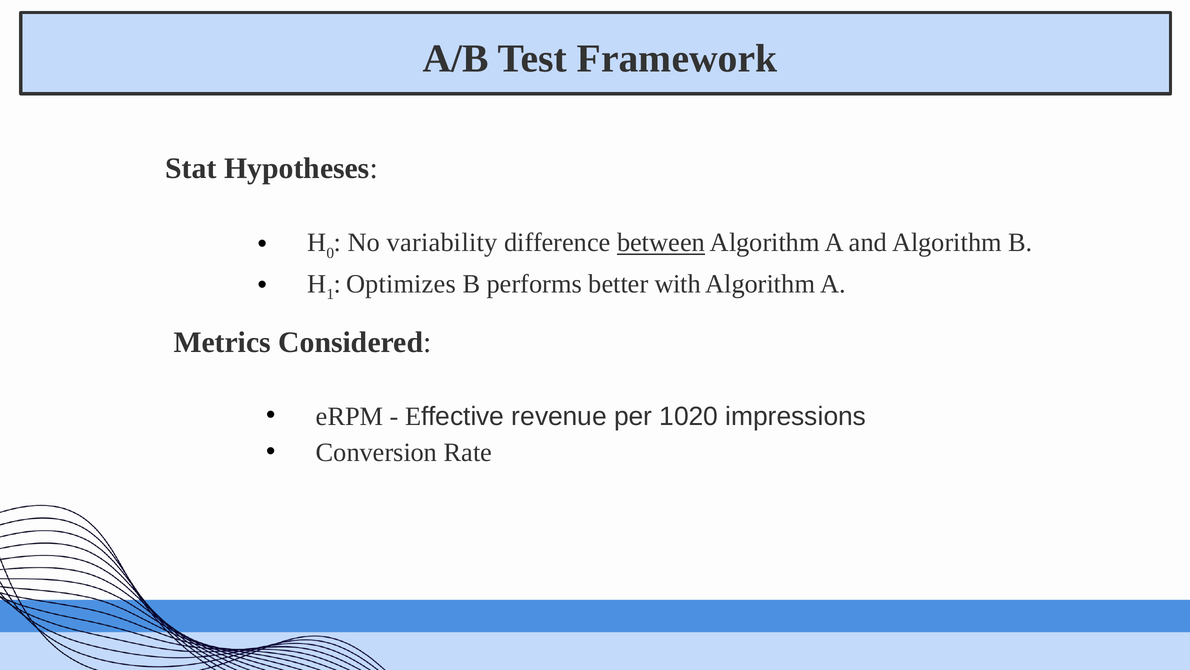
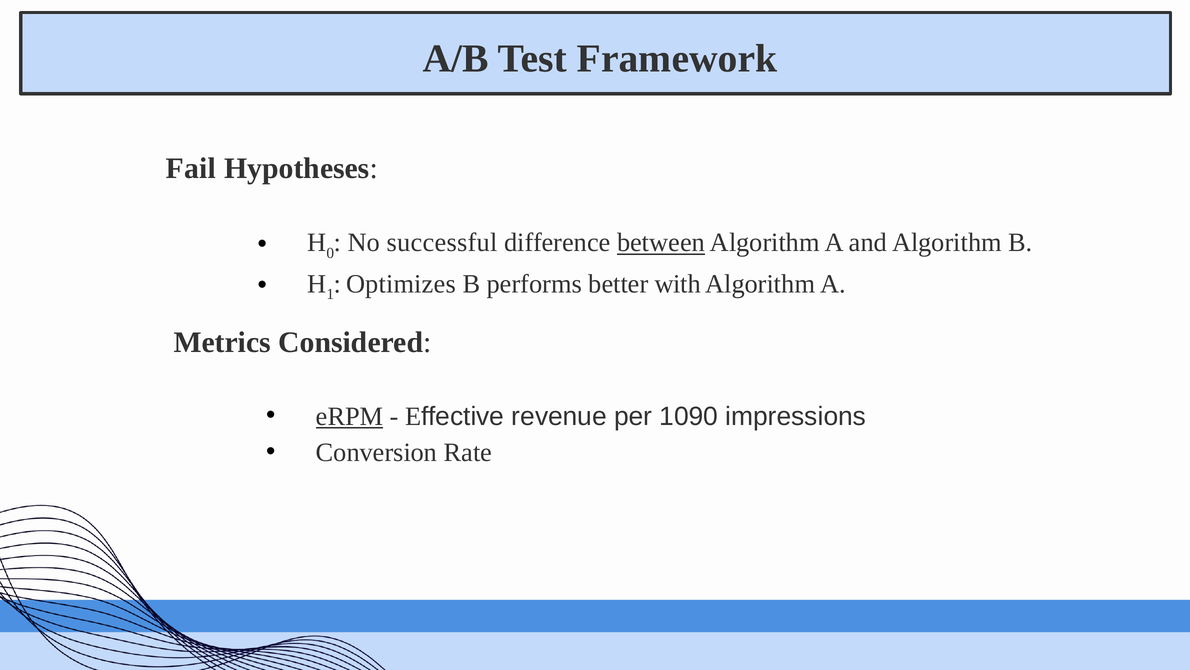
Stat: Stat -> Fail (191, 168)
variability: variability -> successful (442, 242)
eRPM underline: none -> present (350, 416)
1020: 1020 -> 1090 (689, 416)
